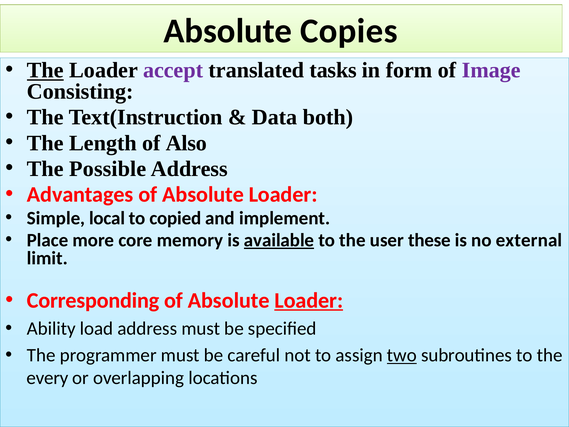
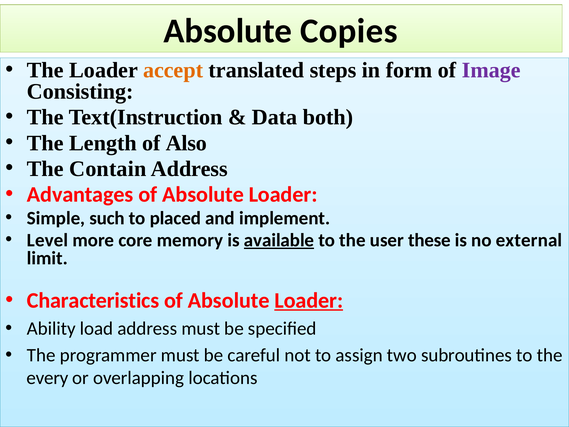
The underline: present -> none (45, 70)
accept colour: purple -> orange (173, 70)
tasks: tasks -> steps (333, 70)
Possible: Possible -> Contain (108, 169)
local: local -> such (107, 218)
copied: copied -> placed (175, 218)
Place: Place -> Level (47, 240)
Corresponding: Corresponding -> Characteristics (93, 300)
two underline: present -> none (402, 355)
